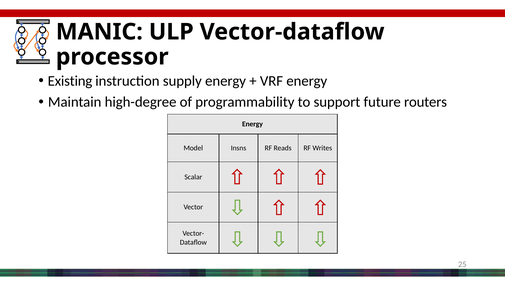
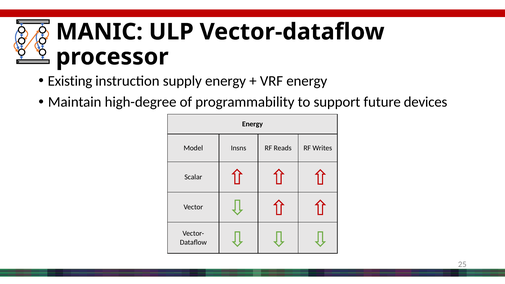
routers: routers -> devices (426, 102)
